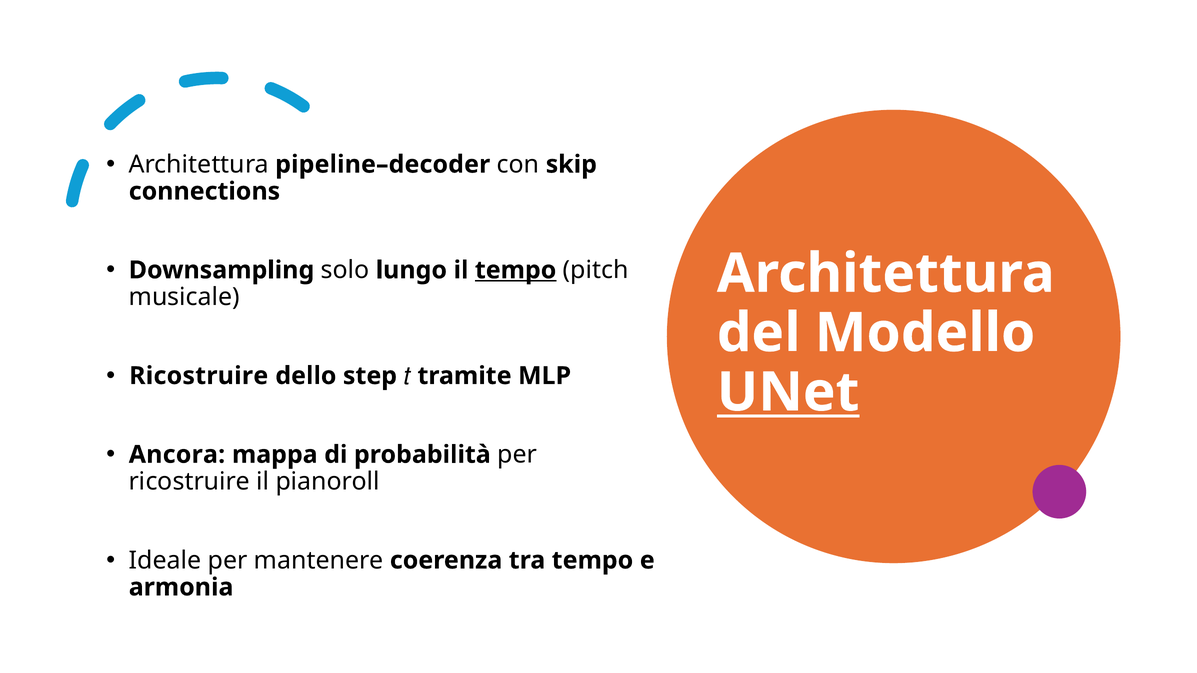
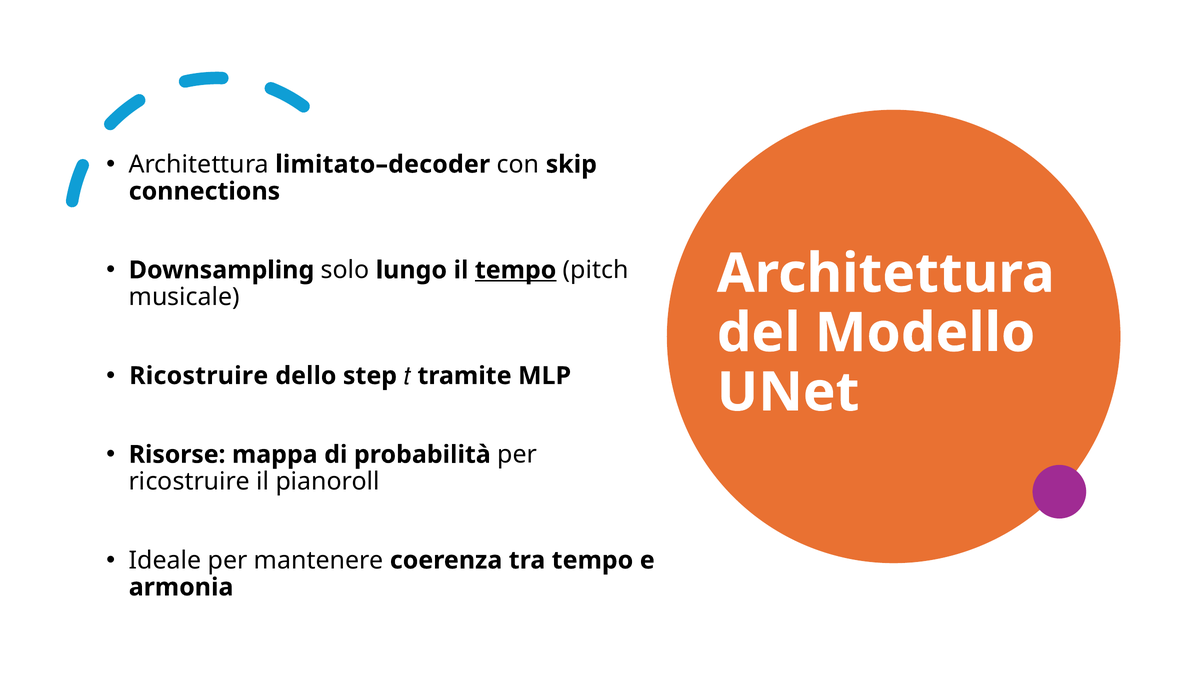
pipeline–decoder: pipeline–decoder -> limitato–decoder (383, 164)
UNet underline: present -> none (788, 393)
Ancora: Ancora -> Risorse (177, 455)
